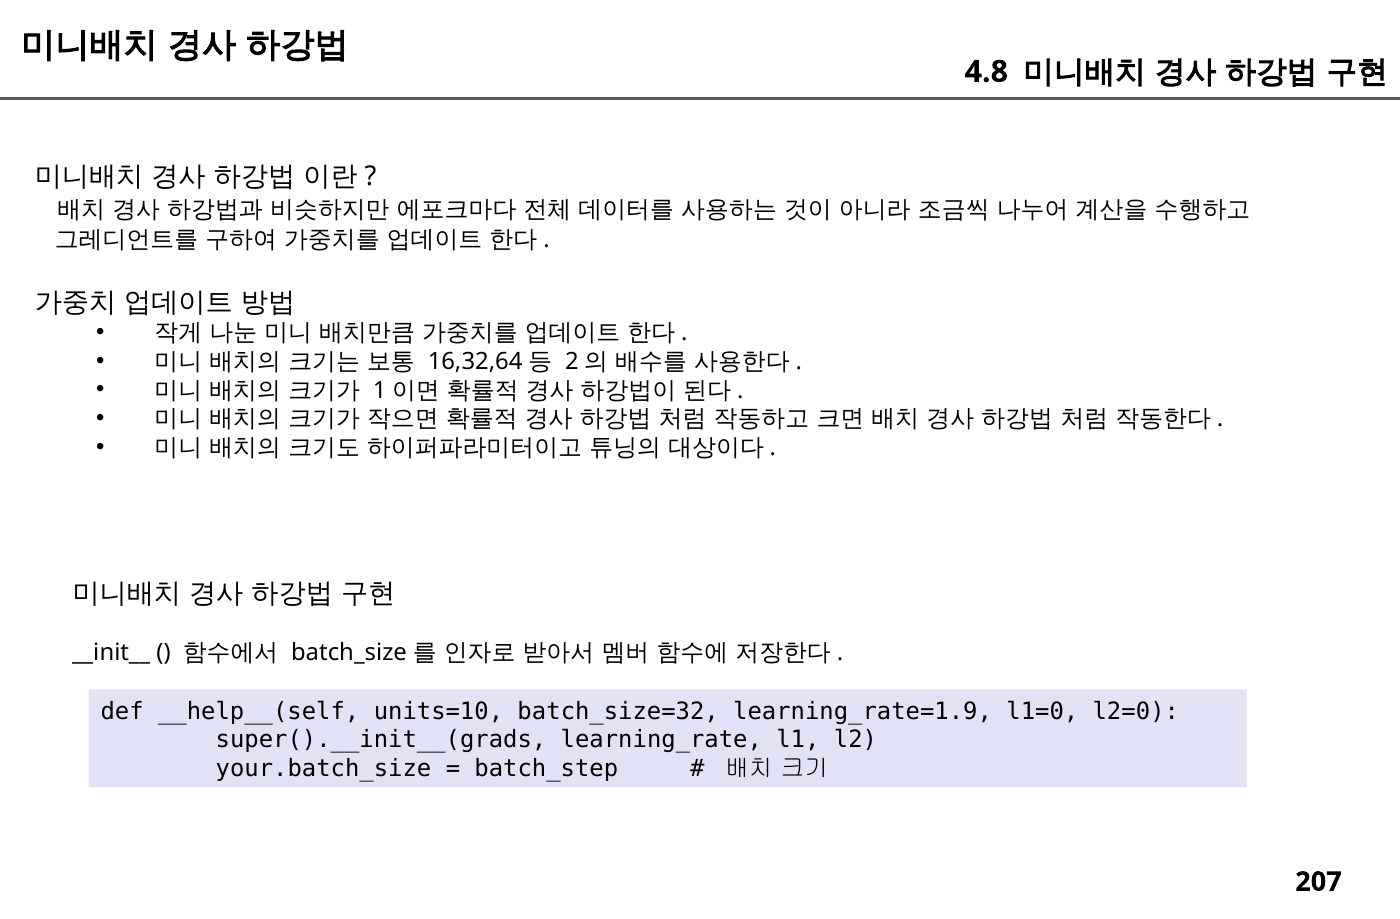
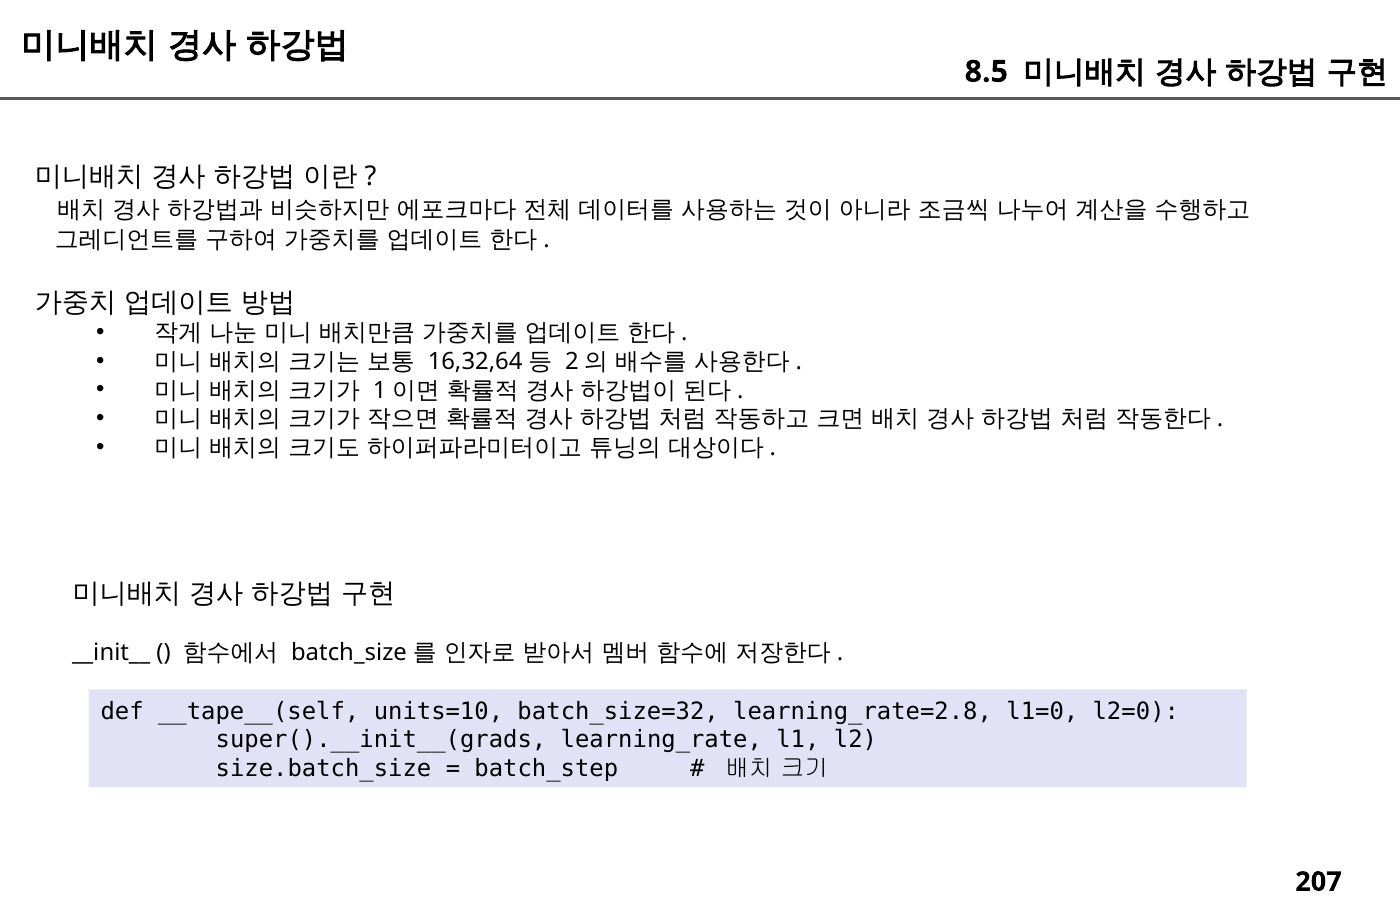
4.8: 4.8 -> 8.5 (986, 72)
__help__(self: __help__(self -> __tape__(self (259, 712)
learning_rate=1.9: learning_rate=1.9 -> learning_rate=2.8 (863, 712)
your.batch_size: your.batch_size -> size.batch_size (324, 769)
